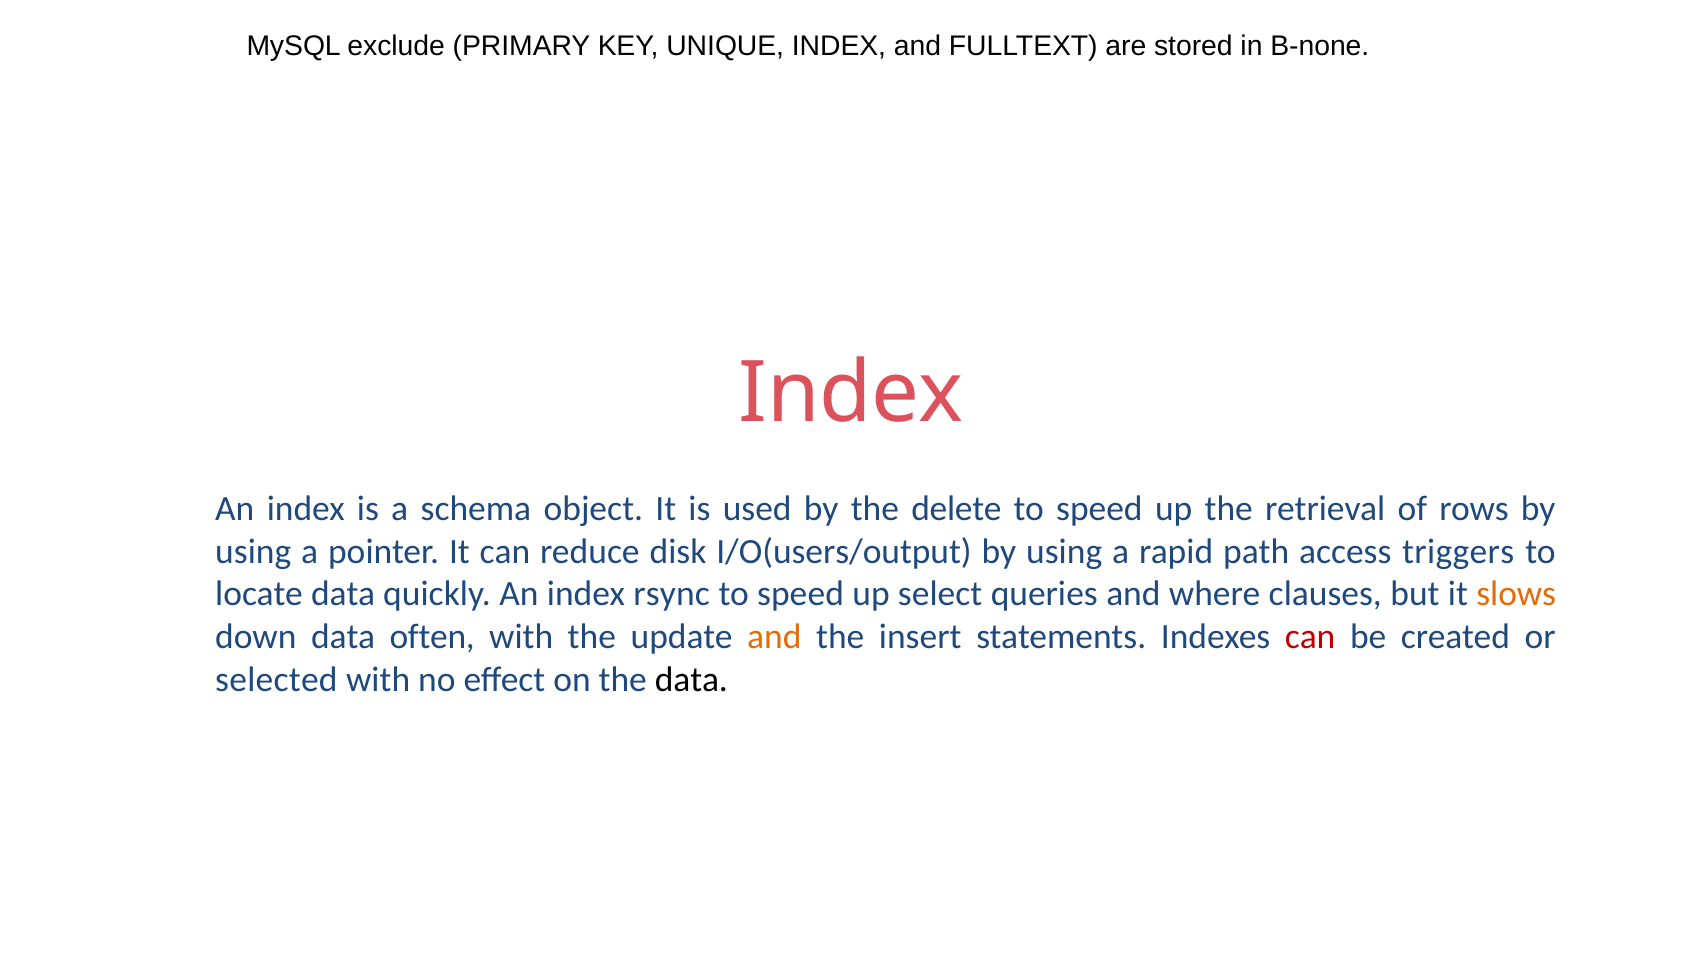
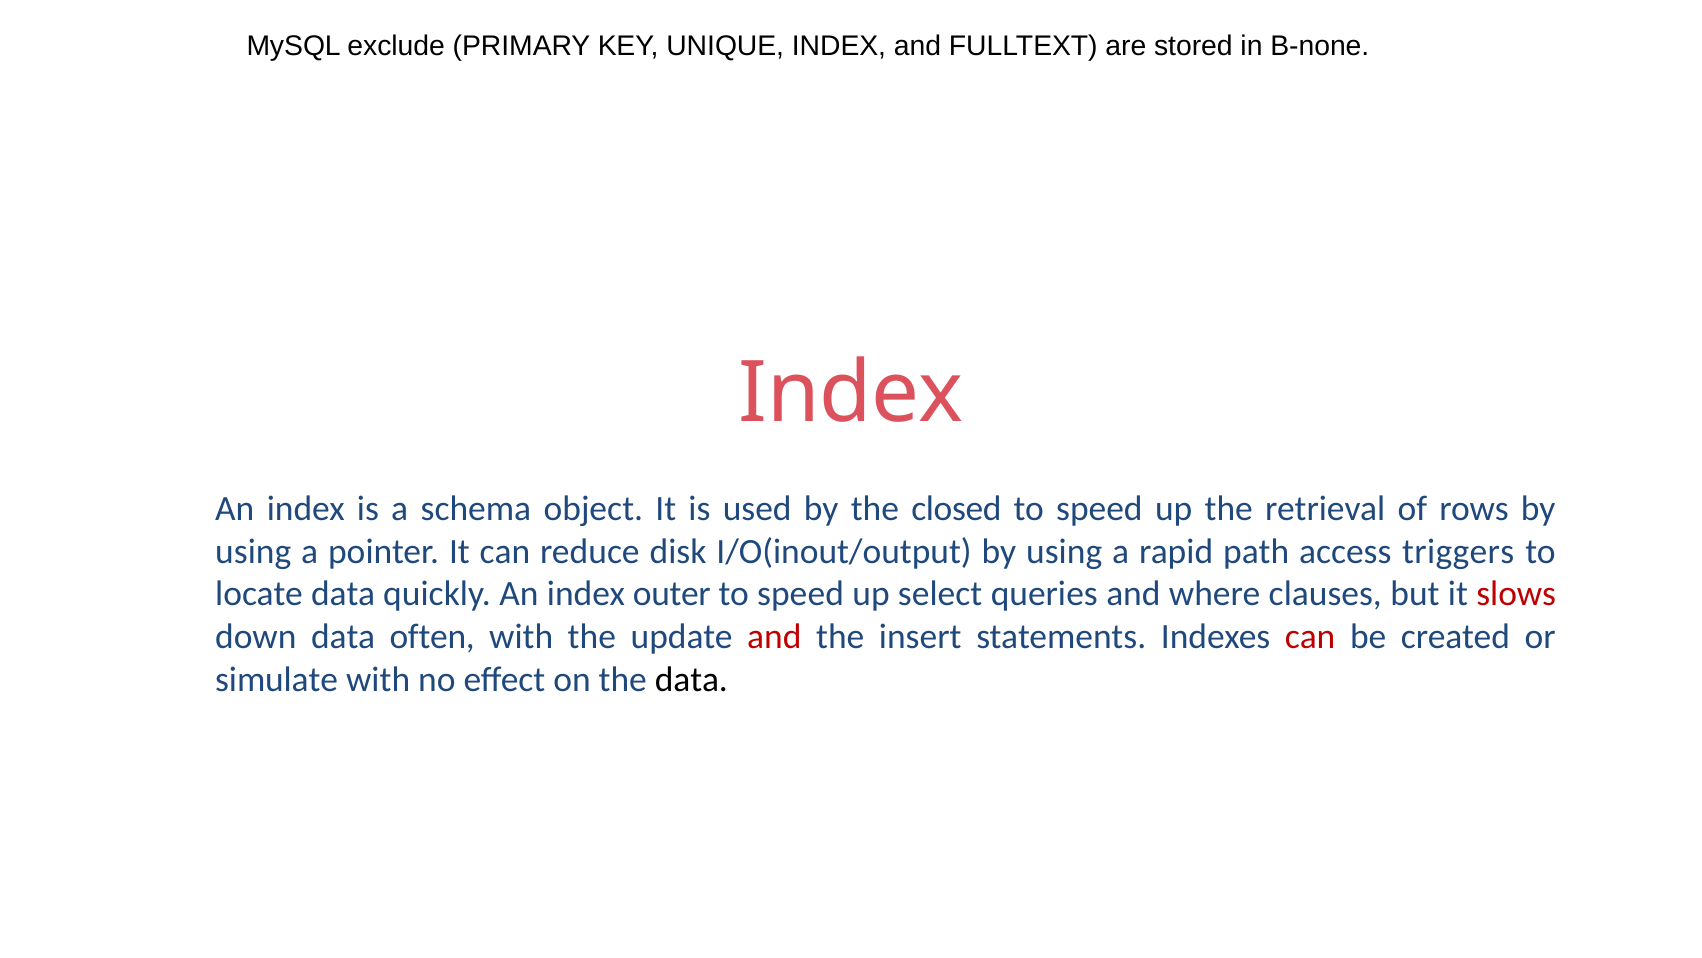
delete: delete -> closed (956, 509)
I/O(users/output: I/O(users/output -> I/O(inout/output (844, 551)
rsync: rsync -> outer (672, 594)
slows colour: orange -> red (1516, 594)
and colour: orange -> red (774, 637)
selected: selected -> simulate (277, 679)
